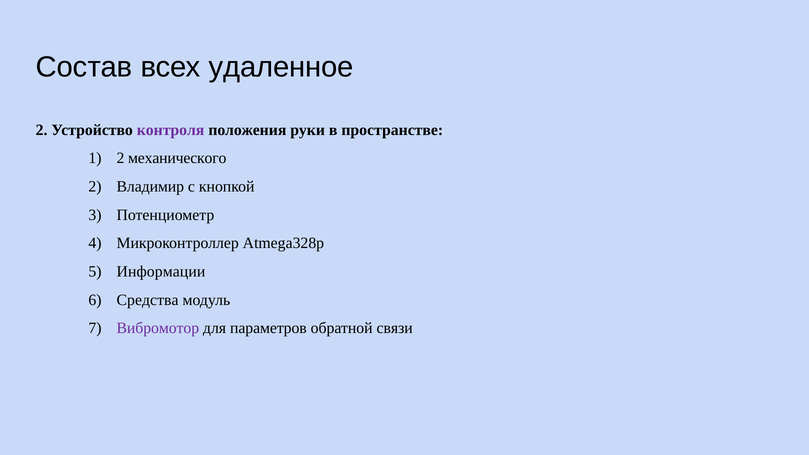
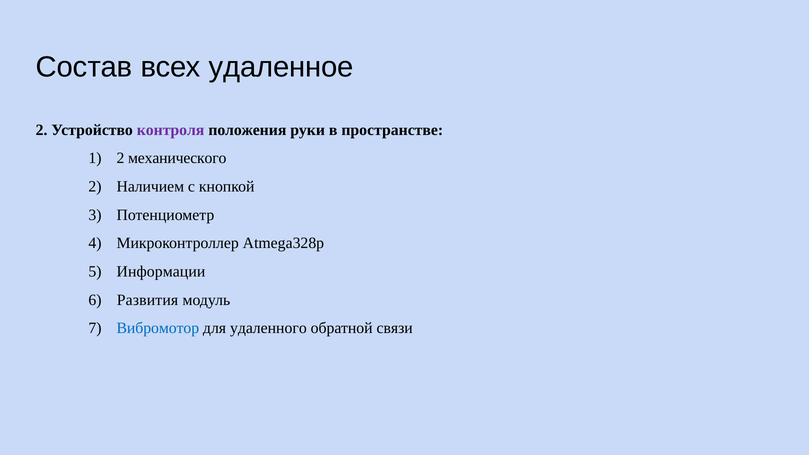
Владимир: Владимир -> Наличием (150, 187)
Средства: Средства -> Развития (147, 300)
Вибромотор colour: purple -> blue (158, 328)
параметров: параметров -> удаленного (268, 328)
